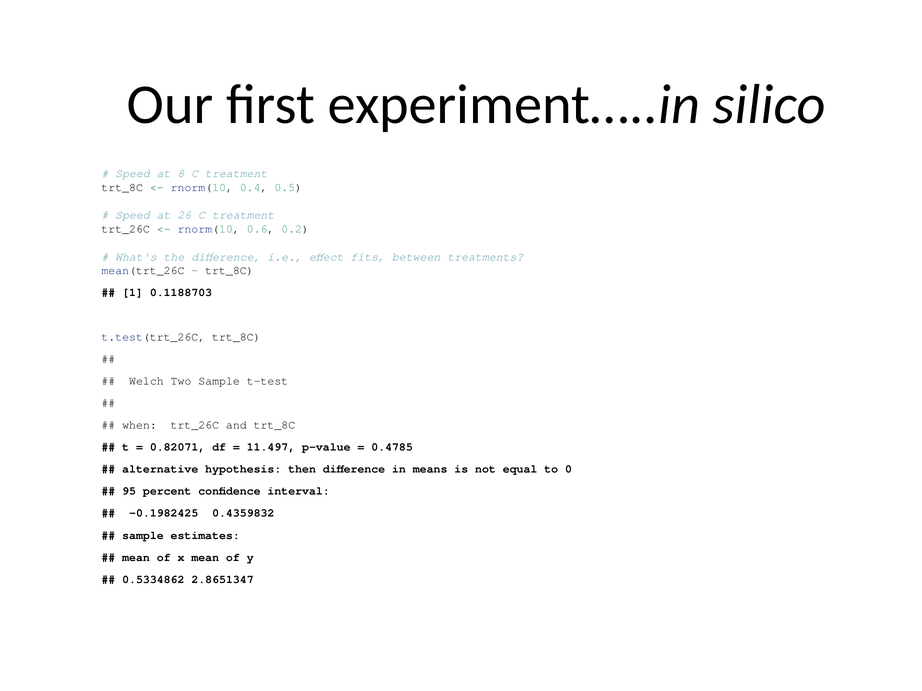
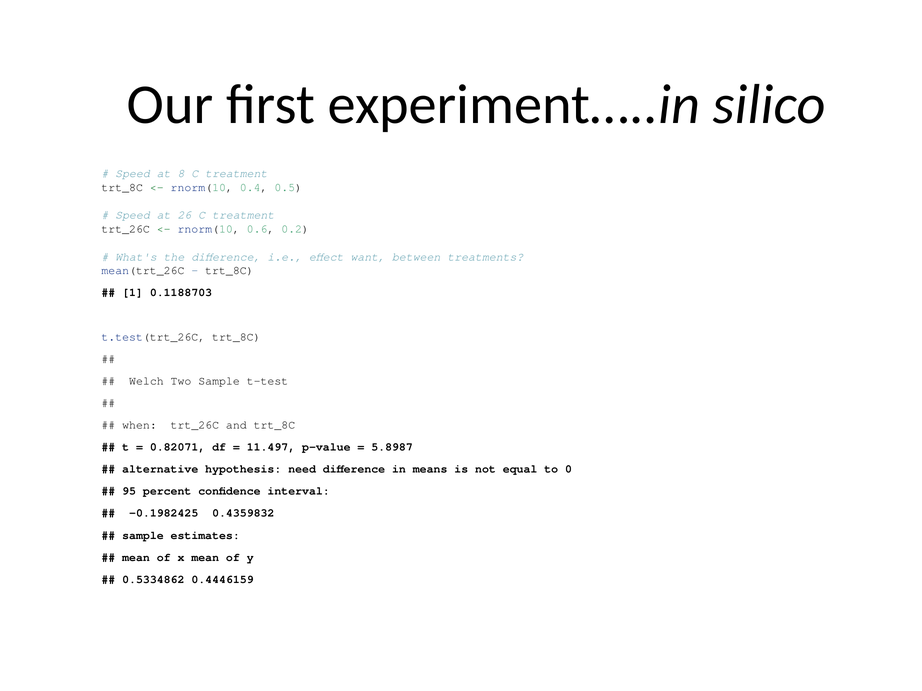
fits: fits -> want (368, 257)
0.4785: 0.4785 -> 5.8987 (392, 447)
then: then -> need (302, 469)
2.8651347: 2.8651347 -> 0.4446159 (223, 580)
